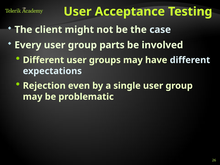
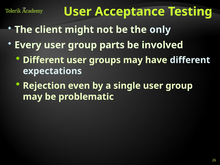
case: case -> only (160, 30)
